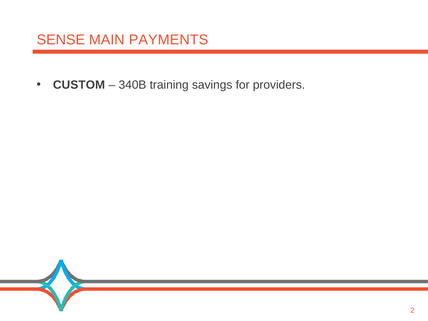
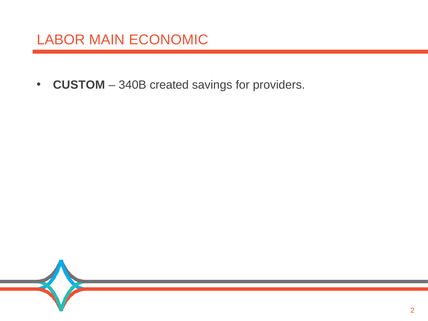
SENSE: SENSE -> LABOR (61, 40)
PAYMENTS: PAYMENTS -> ECONOMIC (169, 40)
training: training -> created (169, 85)
